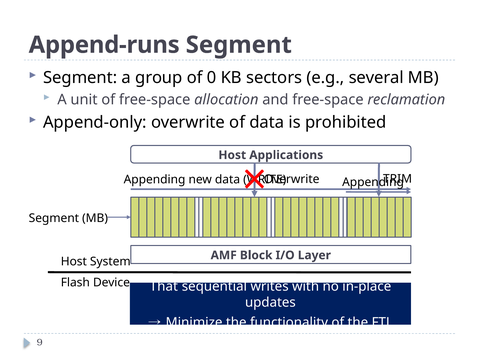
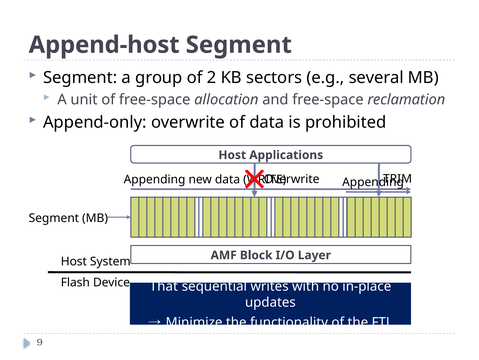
Append-runs: Append-runs -> Append-host (104, 45)
0: 0 -> 2 (212, 77)
